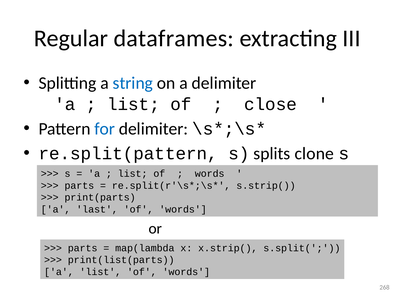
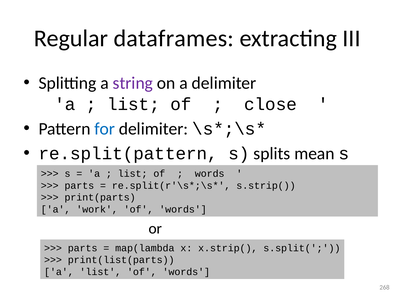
string colour: blue -> purple (133, 83)
clone: clone -> mean (314, 153)
last: last -> work (97, 209)
